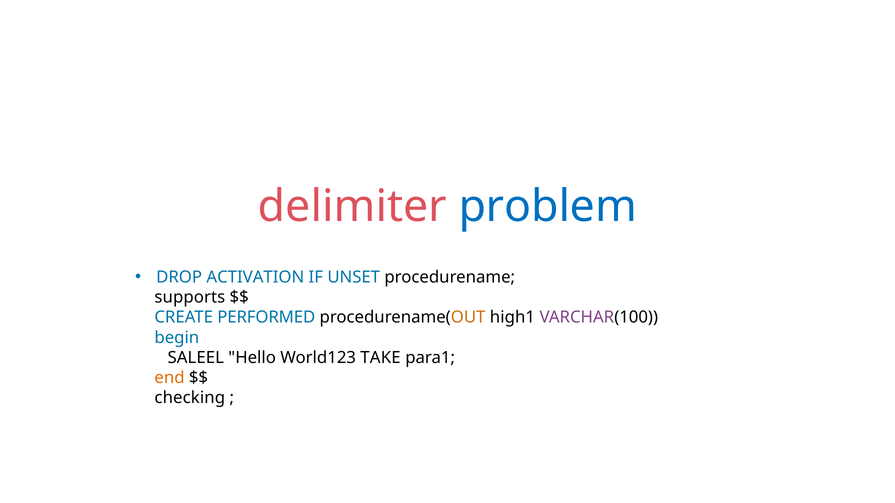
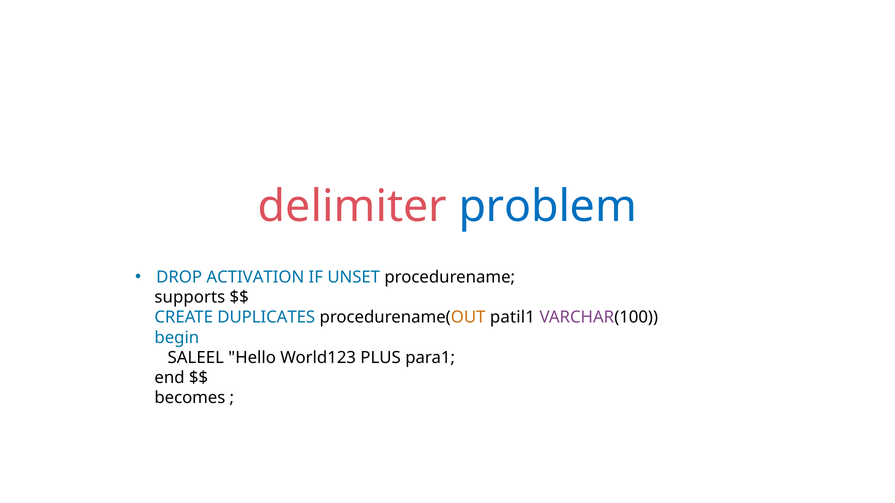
PERFORMED: PERFORMED -> DUPLICATES (266, 318)
high1: high1 -> patil1 (512, 318)
TAKE: TAKE -> PLUS (381, 358)
end colour: orange -> black (170, 378)
checking: checking -> becomes (190, 398)
